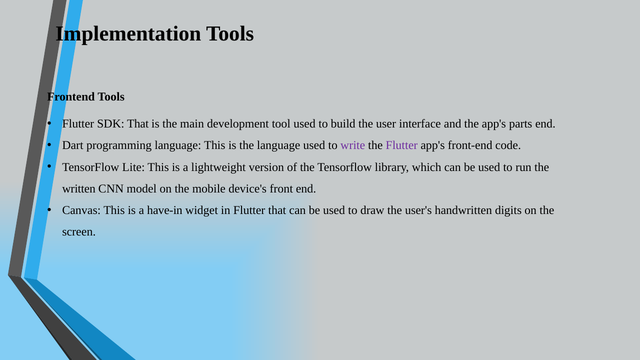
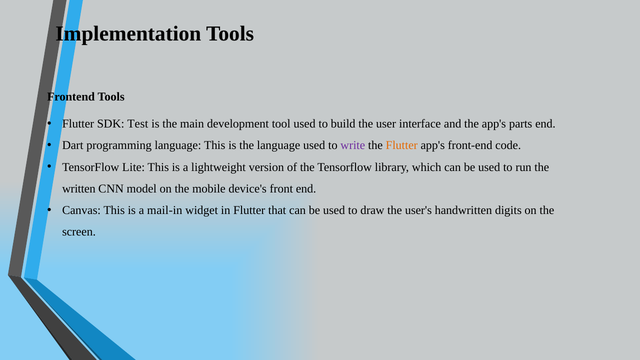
SDK That: That -> Test (138, 124)
Flutter colour: purple -> orange (402, 146)
have-in: have-in -> mail-in (165, 210)
